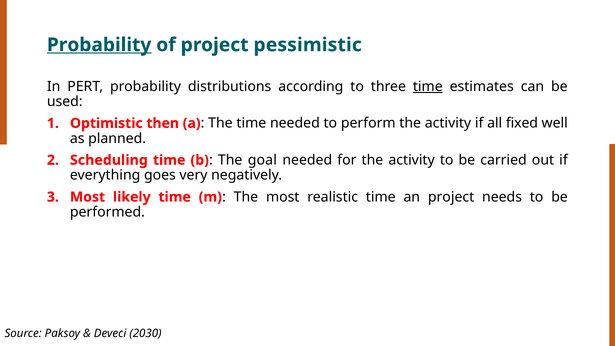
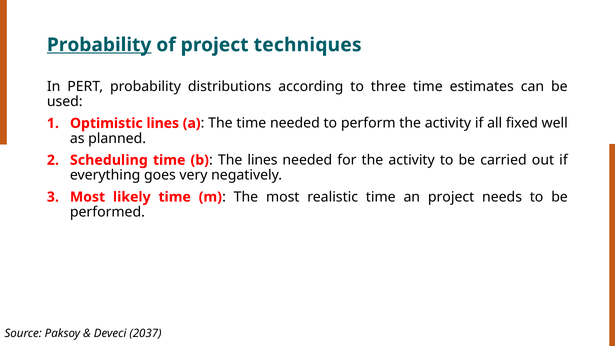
pessimistic: pessimistic -> techniques (308, 45)
time underline: present -> none (428, 86)
Optimistic then: then -> lines (163, 123)
The goal: goal -> lines (262, 160)
2030: 2030 -> 2037 (145, 333)
